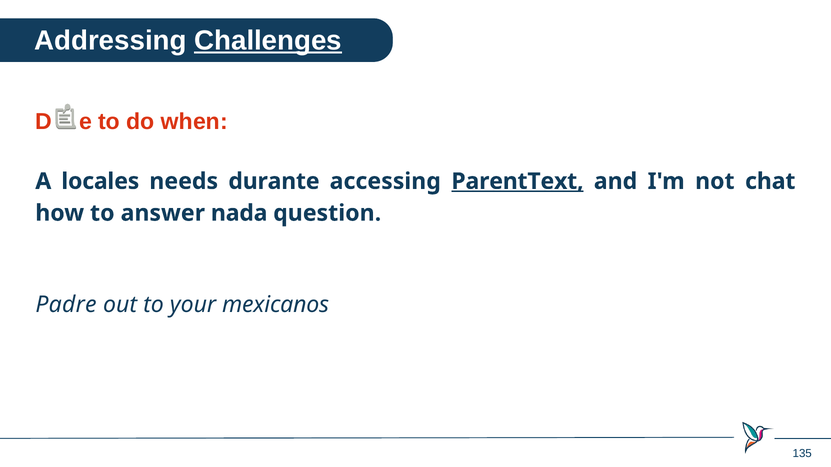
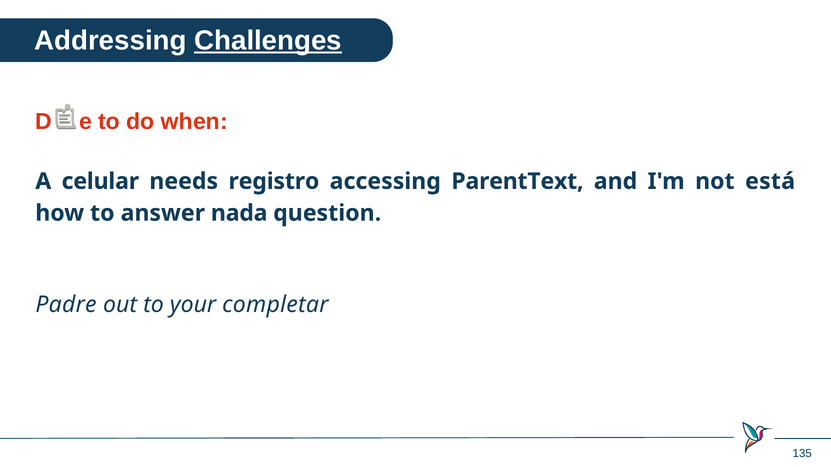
locales: locales -> celular (100, 181)
durante: durante -> registro (274, 181)
ParentText underline: present -> none (517, 181)
chat: chat -> está (770, 181)
mexicanos: mexicanos -> completar (275, 305)
